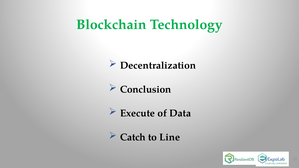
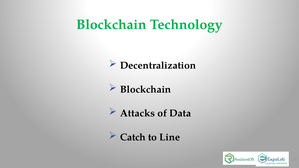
Conclusion: Conclusion -> Blockchain (146, 89)
Execute: Execute -> Attacks (137, 113)
